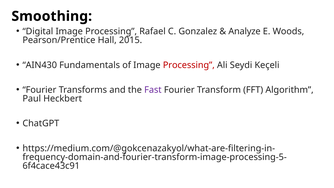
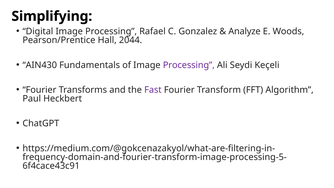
Smoothing: Smoothing -> Simplifying (52, 16)
2015: 2015 -> 2044 (131, 40)
Processing colour: red -> purple (189, 65)
